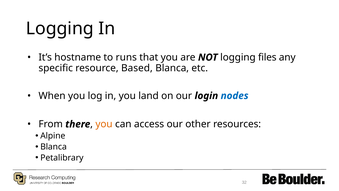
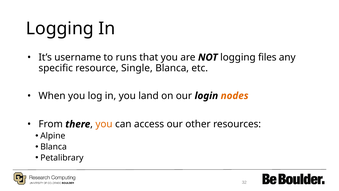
hostname: hostname -> username (78, 57)
Based: Based -> Single (137, 68)
nodes colour: blue -> orange (235, 96)
